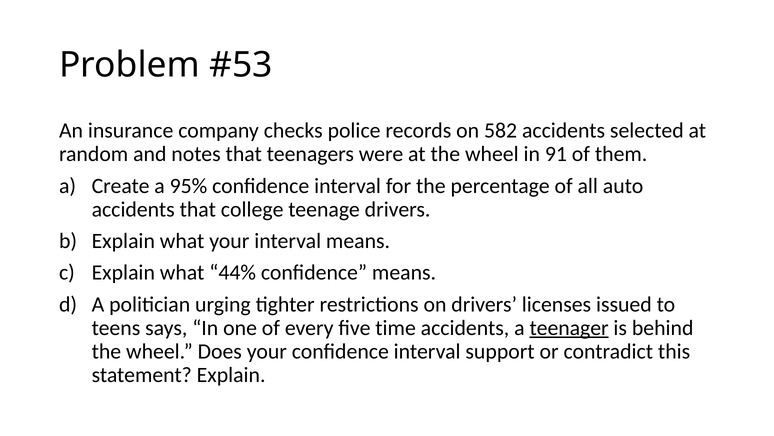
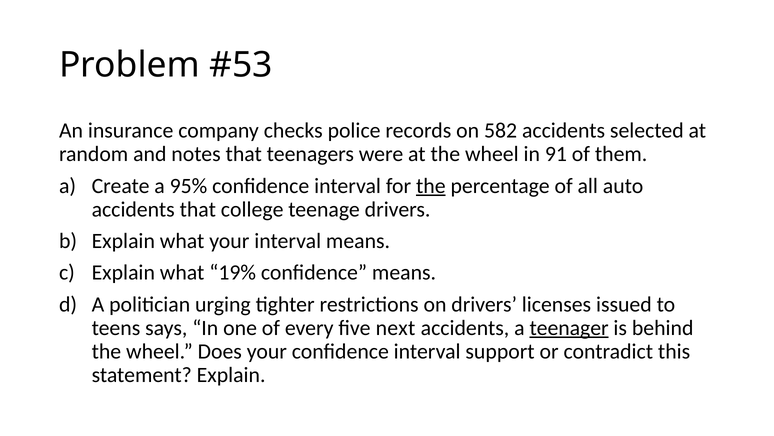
the underline: none -> present (431, 186)
44%: 44% -> 19% (233, 272)
time: time -> next (395, 327)
